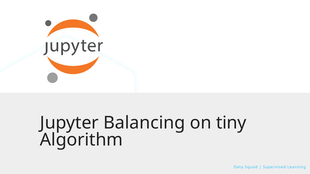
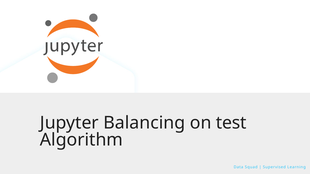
tiny: tiny -> test (231, 123)
